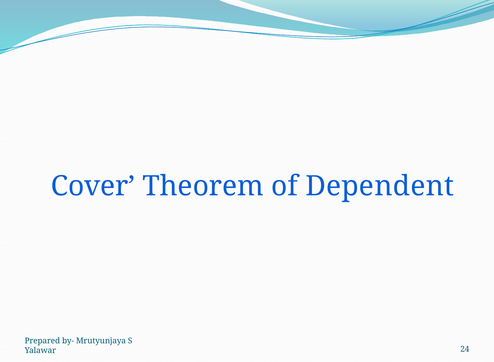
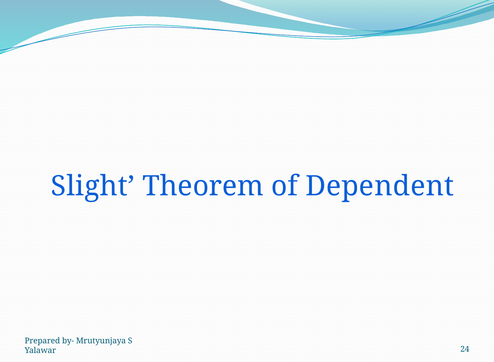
Cover: Cover -> Slight (93, 186)
